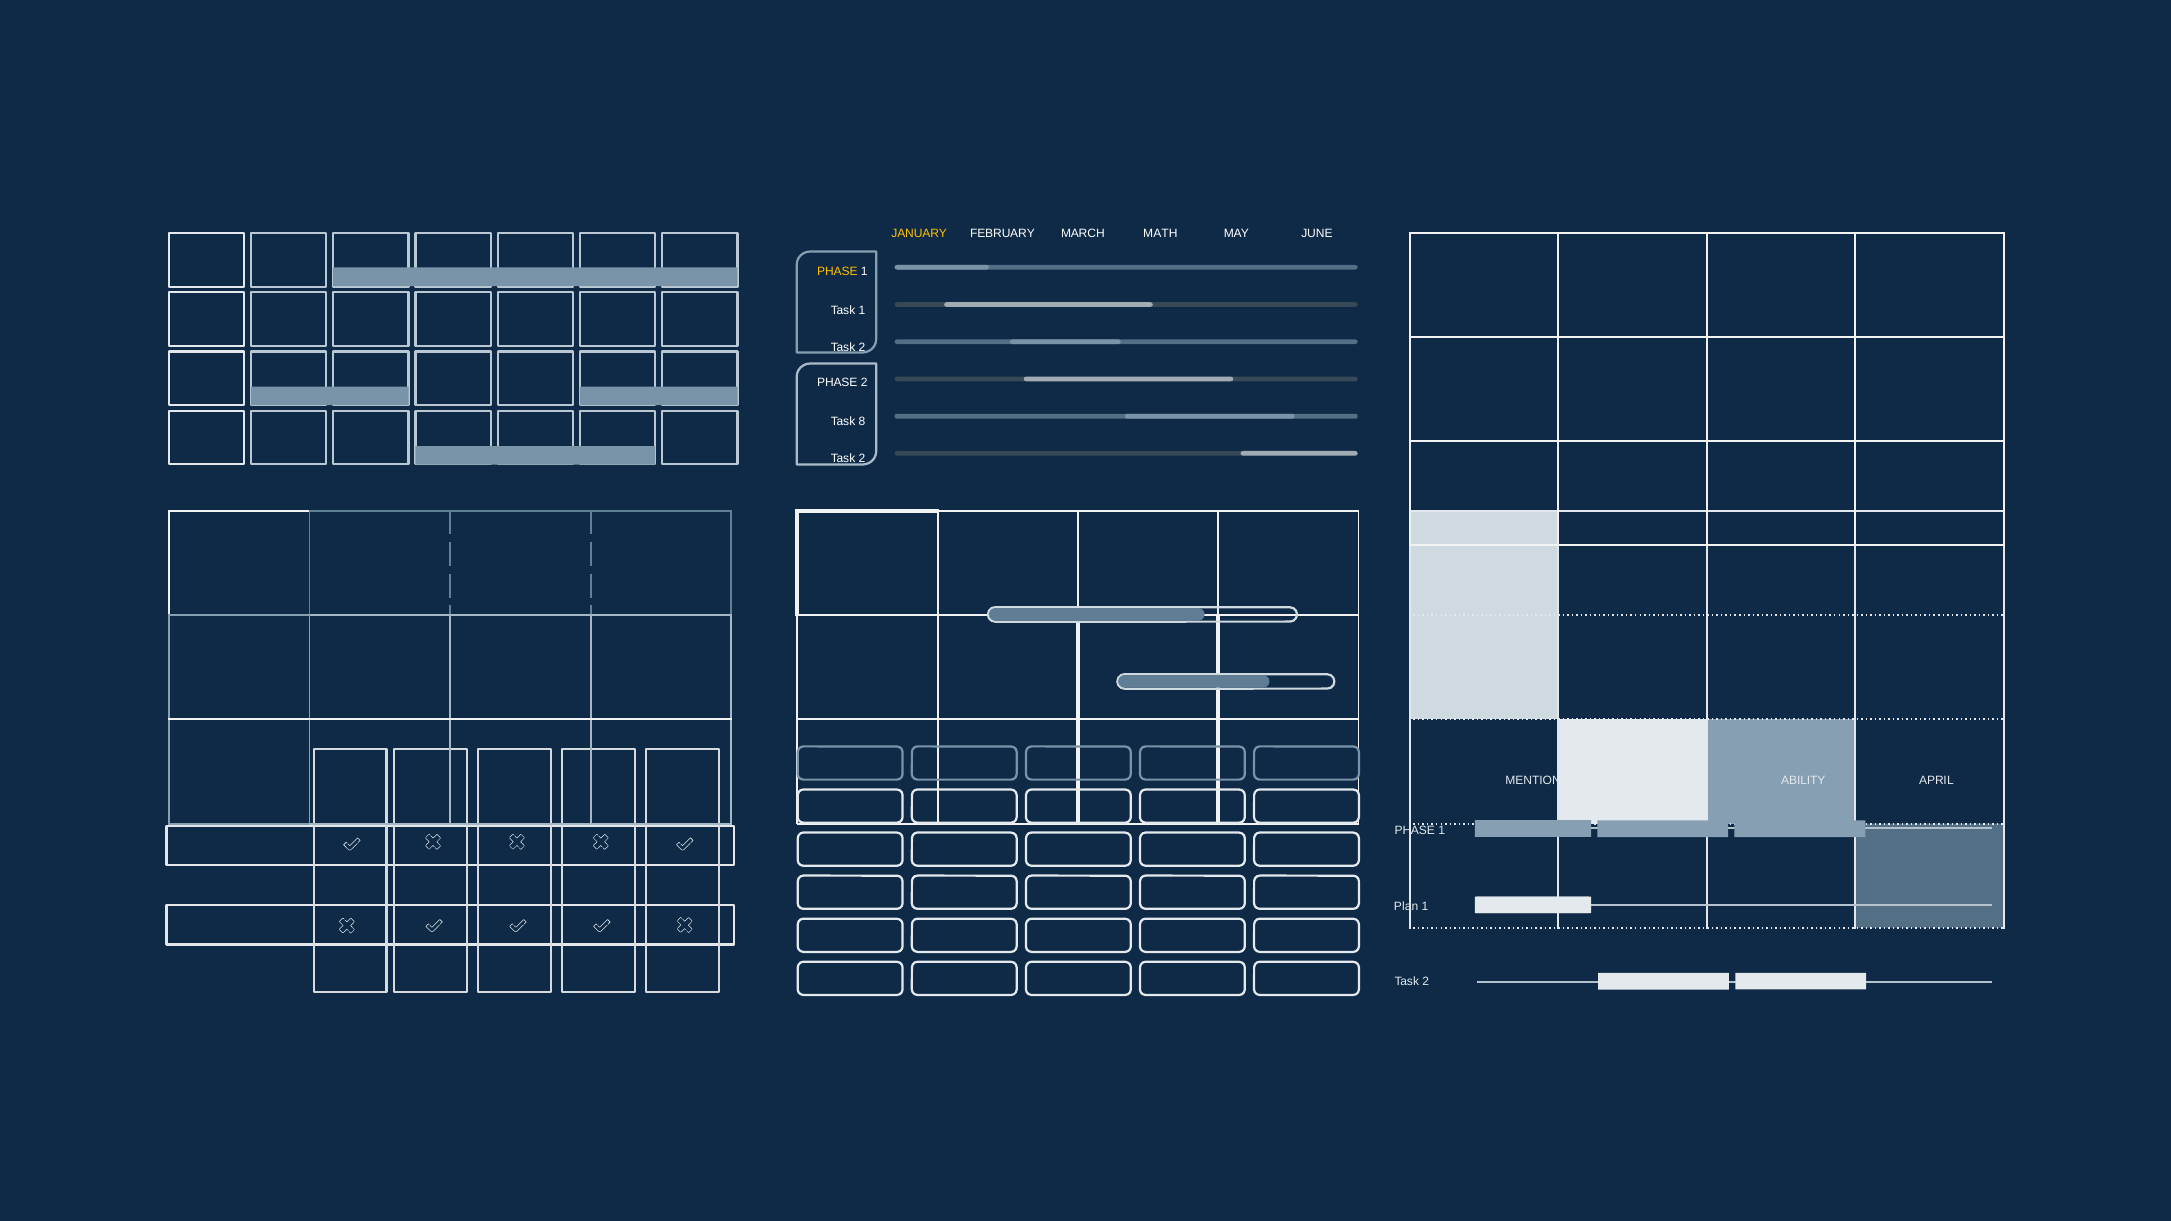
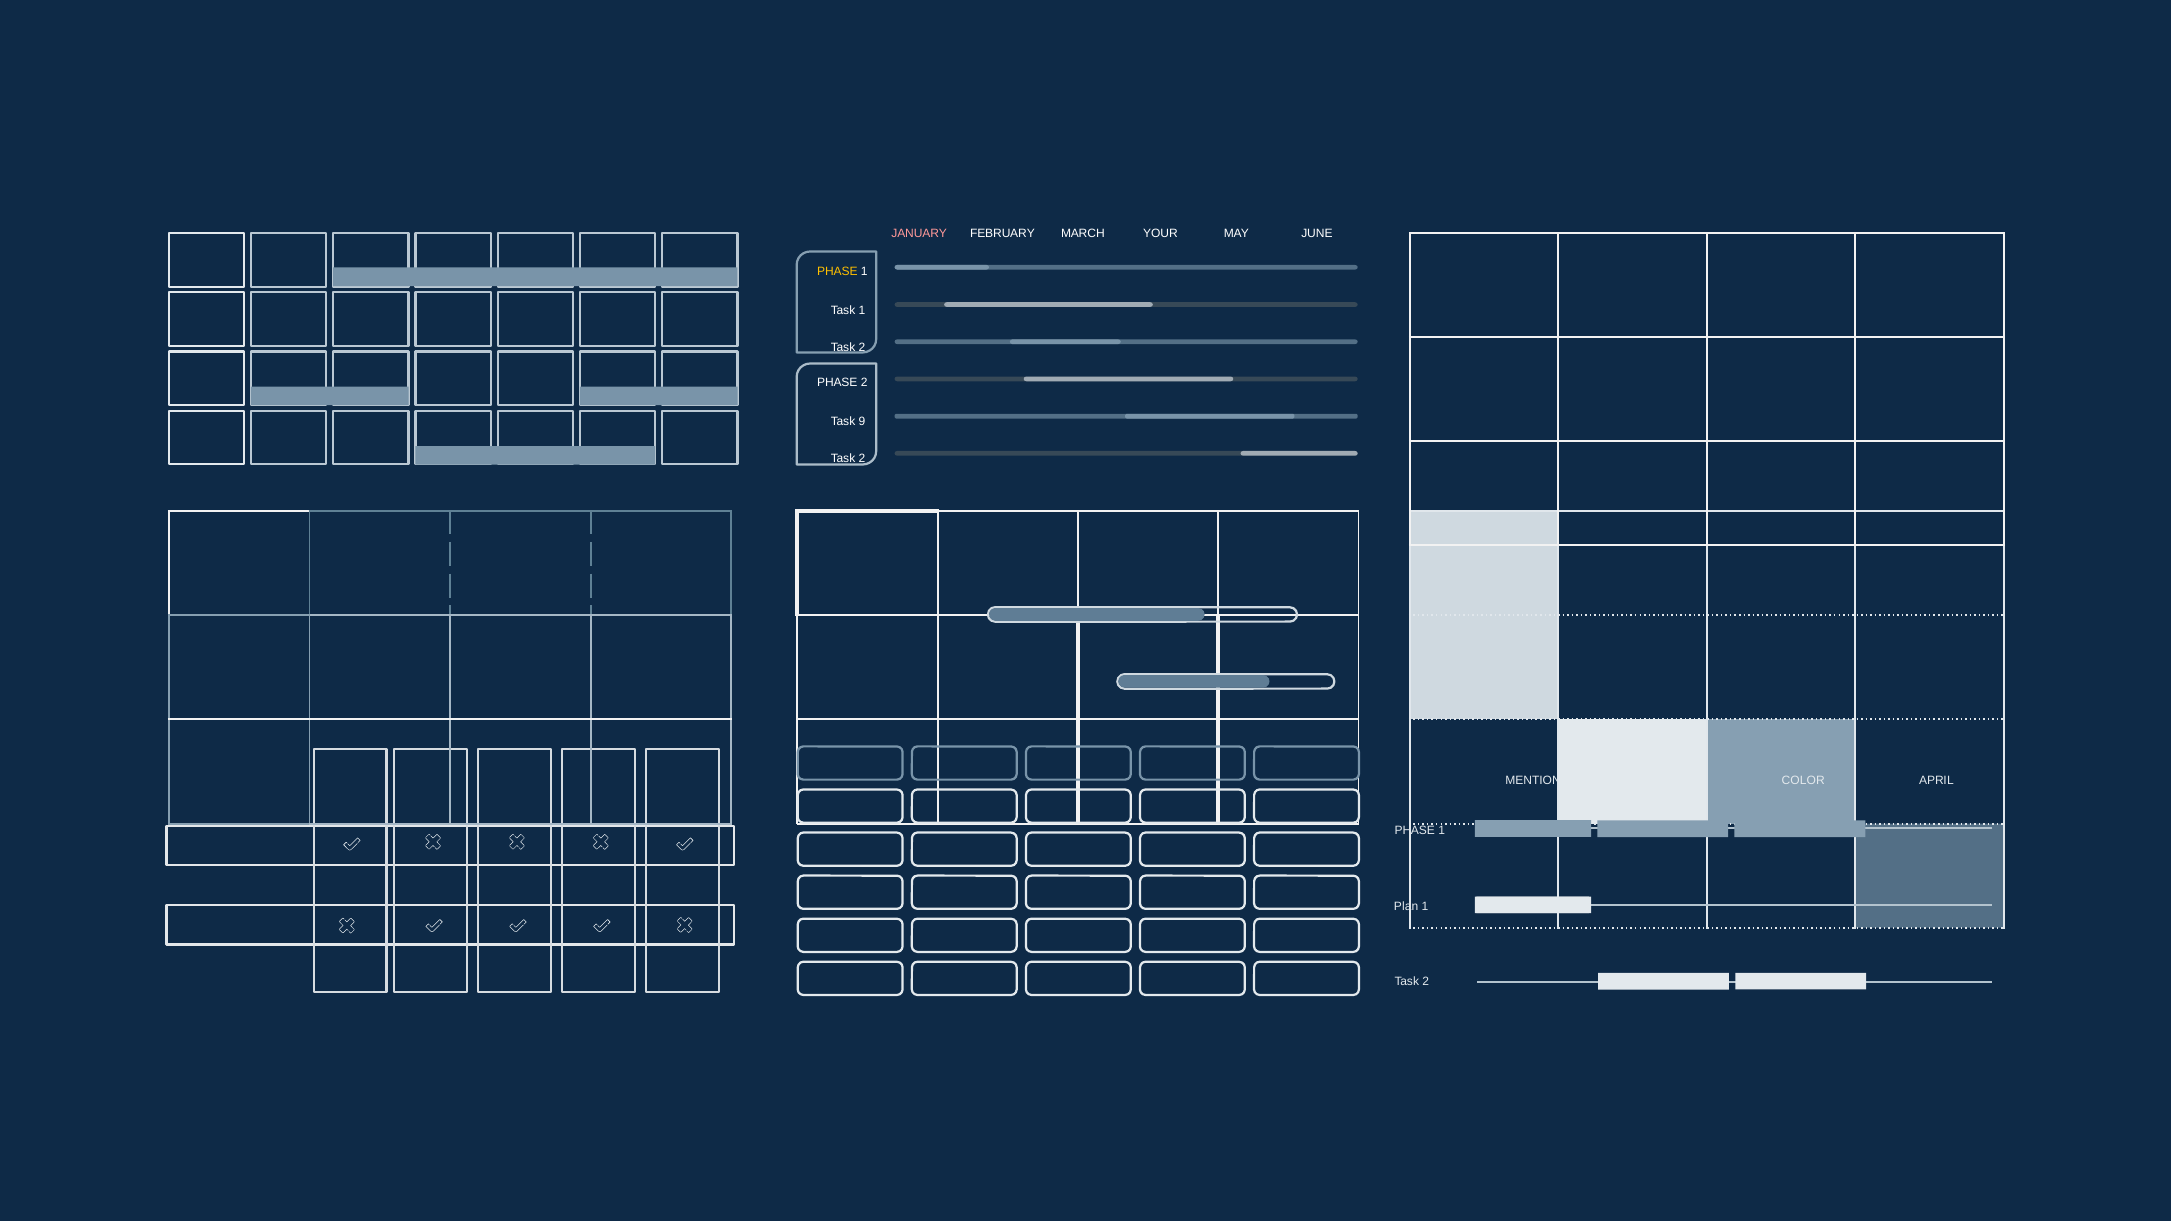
JANUARY colour: yellow -> pink (919, 234)
MATH: MATH -> YOUR (1160, 234)
8: 8 -> 9 (862, 422)
ABILITY: ABILITY -> COLOR (1803, 781)
